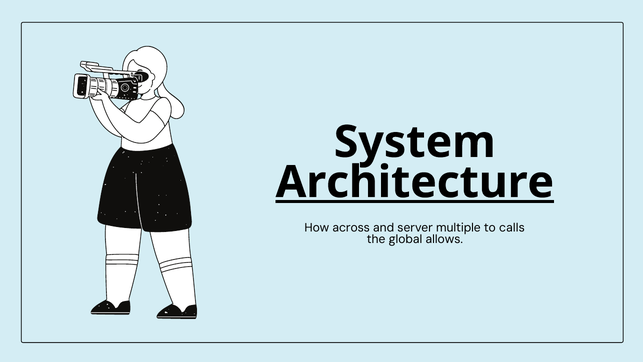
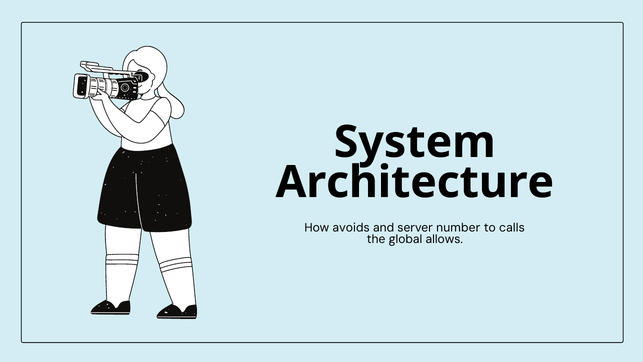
Architecture underline: present -> none (415, 182)
across: across -> avoids (351, 228)
multiple: multiple -> number (458, 228)
